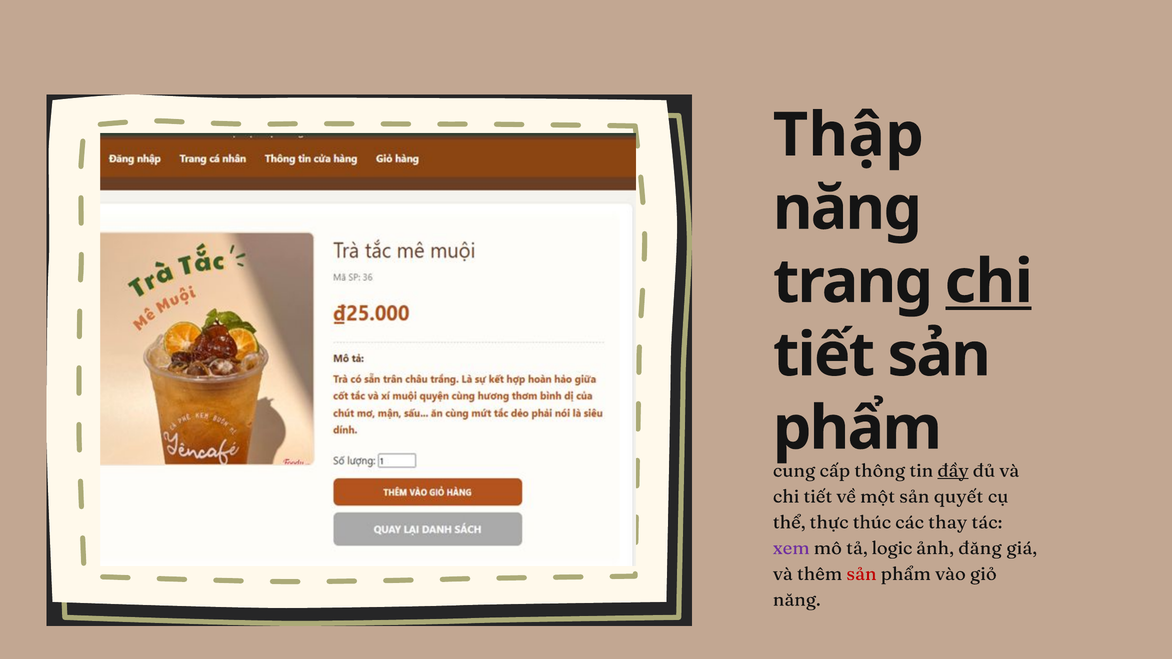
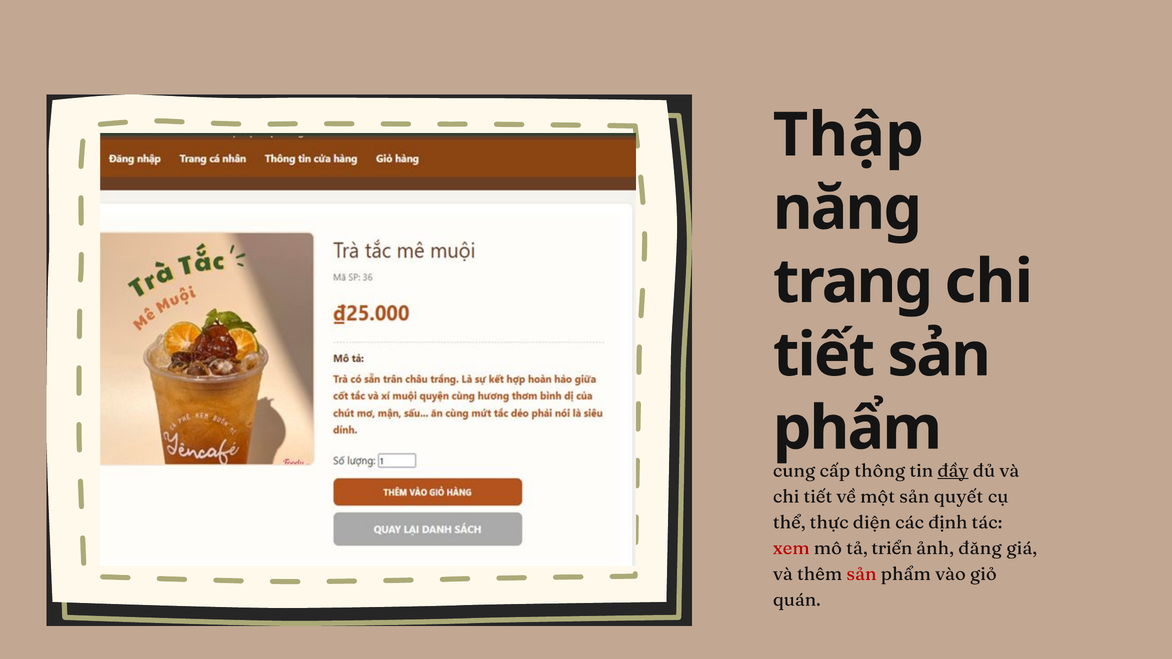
chi underline: present -> none (989, 282)
thúc: thúc -> diện (872, 522)
thay: thay -> định (948, 522)
xem colour: purple -> red (791, 548)
logic: logic -> triển (892, 548)
năng: năng -> quán (797, 600)
